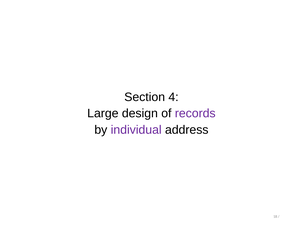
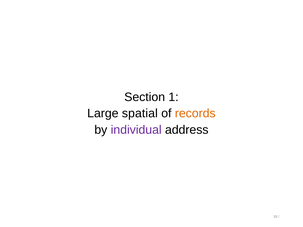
4: 4 -> 1 (174, 97)
design: design -> spatial (140, 114)
records colour: purple -> orange (195, 114)
